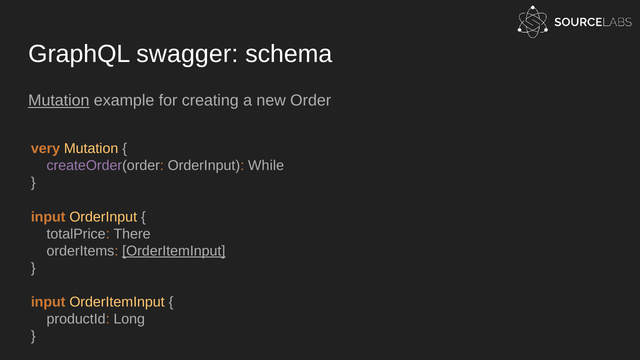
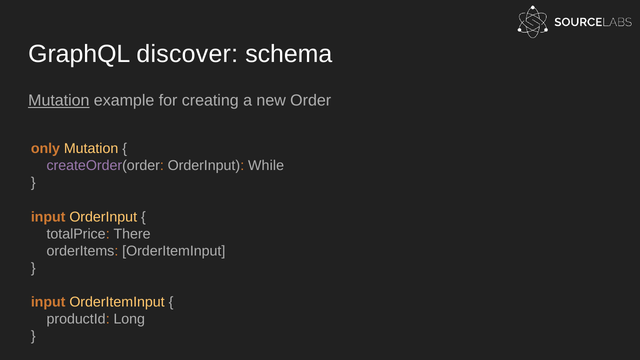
swagger: swagger -> discover (187, 54)
very: very -> only (45, 149)
OrderItemInput underline: present -> none (174, 251)
